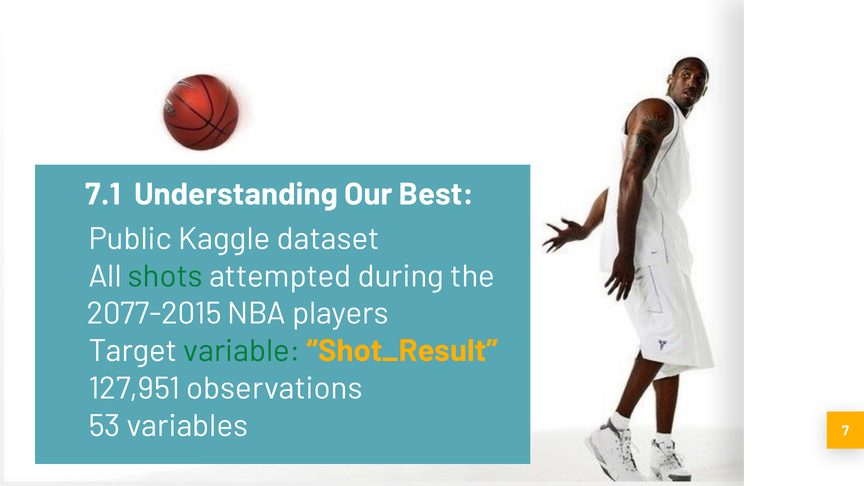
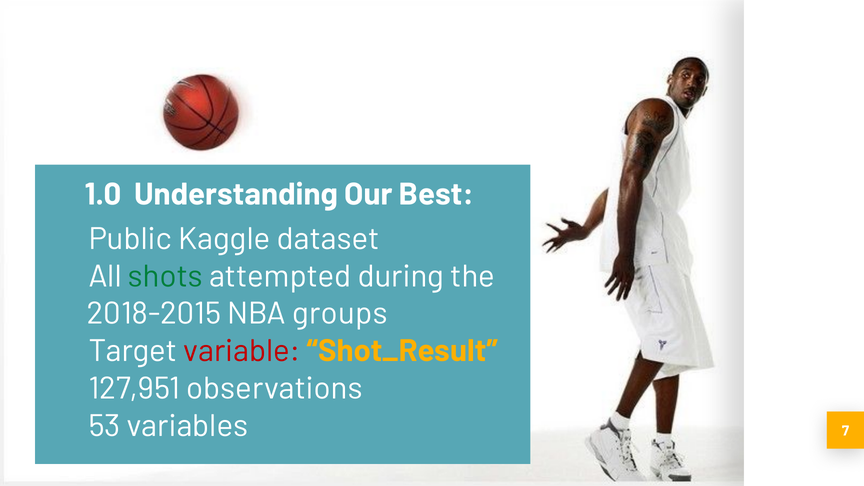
7.1: 7.1 -> 1.0 (103, 194)
2077-2015: 2077-2015 -> 2018-2015 (154, 314)
players: players -> groups (340, 314)
variable colour: green -> red (242, 351)
